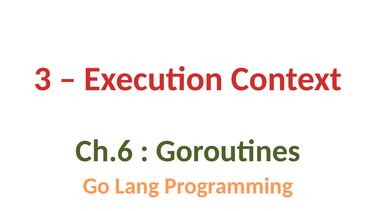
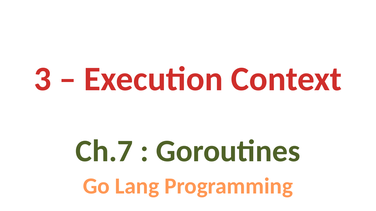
Ch.6: Ch.6 -> Ch.7 (104, 151)
